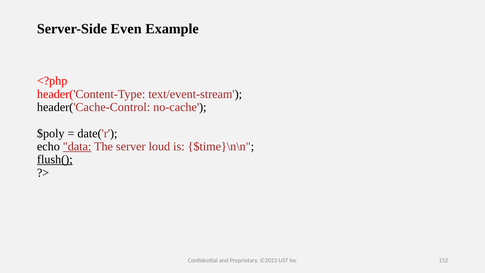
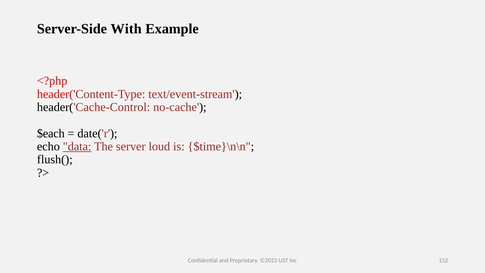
Even: Even -> With (126, 29)
$poly: $poly -> $each (51, 133)
flush( underline: present -> none (55, 159)
